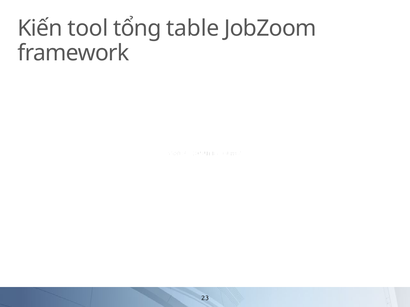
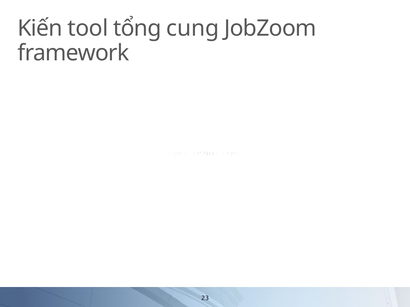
table: table -> cung (193, 28)
